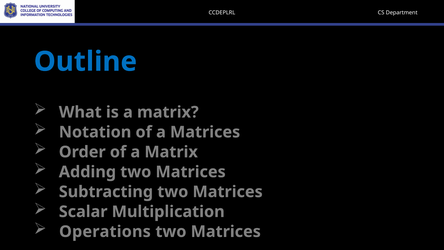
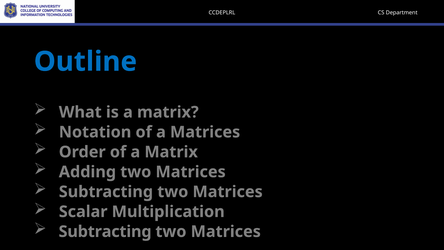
Operations: Operations -> Subtracting (105, 231)
